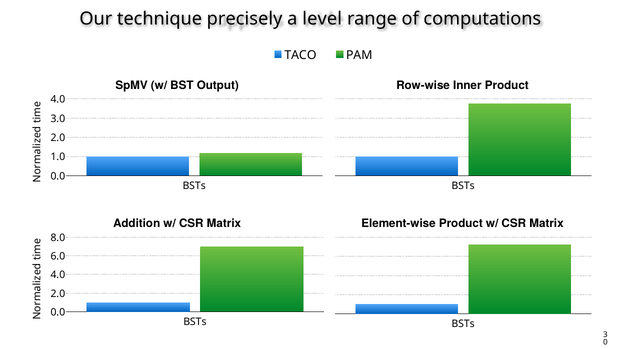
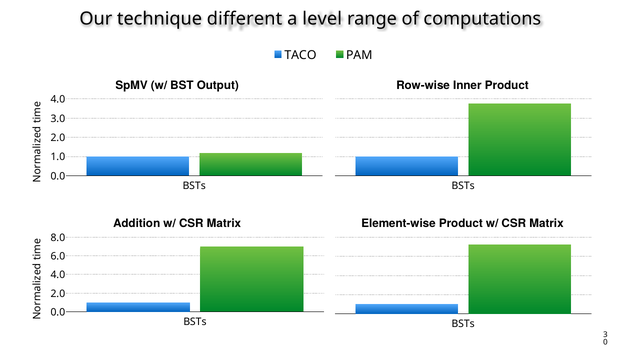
precisely: precisely -> different (245, 19)
